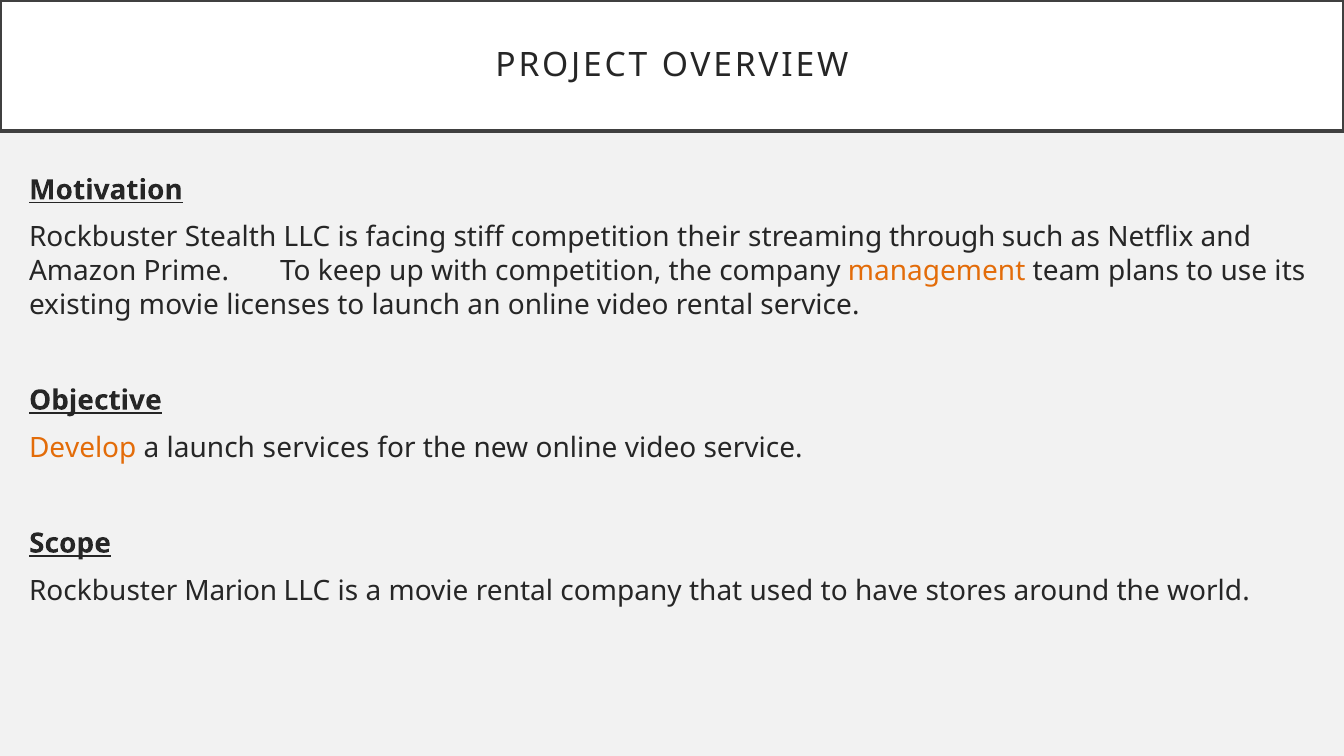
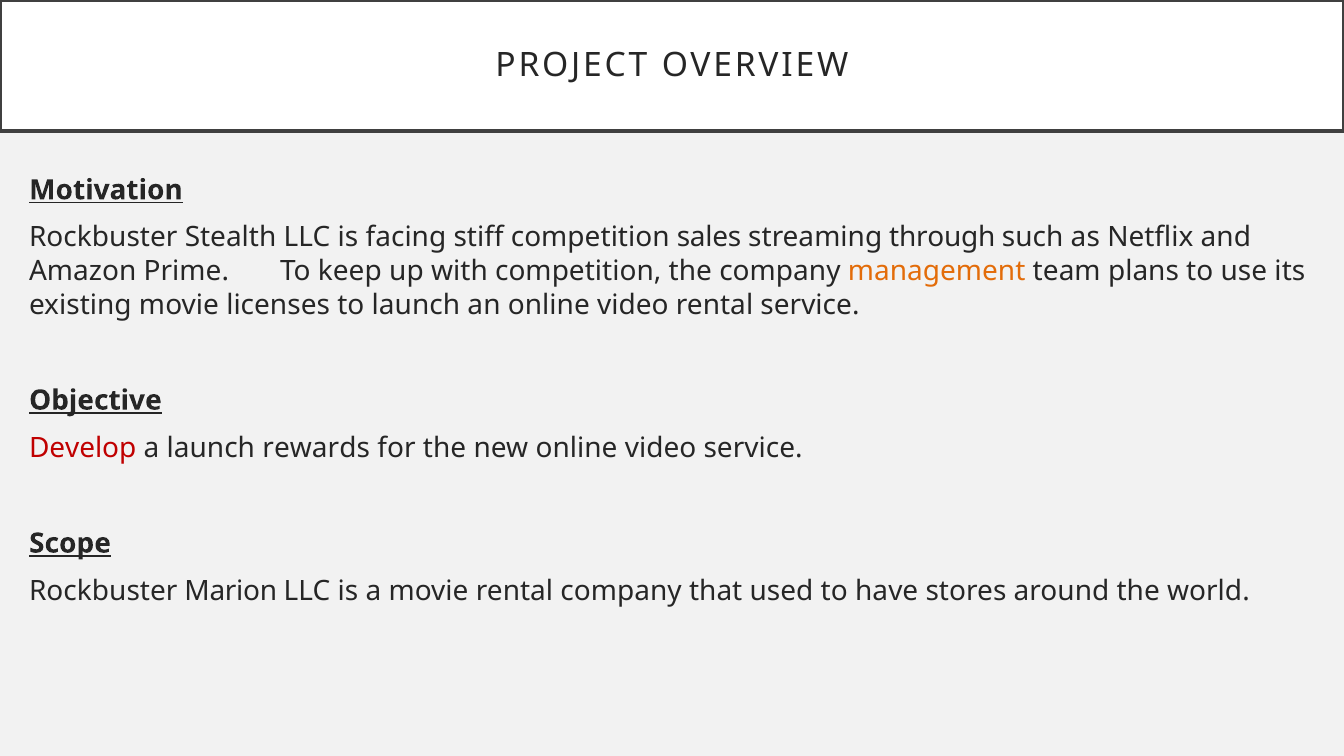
their: their -> sales (709, 238)
Develop colour: orange -> red (83, 448)
services: services -> rewards (316, 448)
